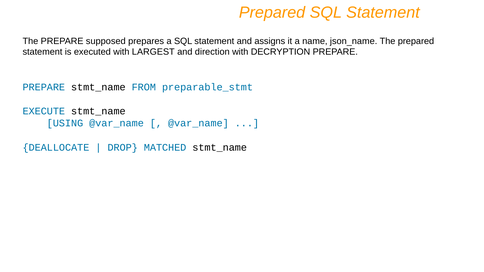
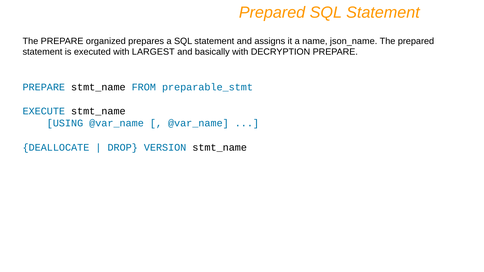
supposed: supposed -> organized (106, 41)
direction: direction -> basically (212, 52)
MATCHED: MATCHED -> VERSION (165, 148)
